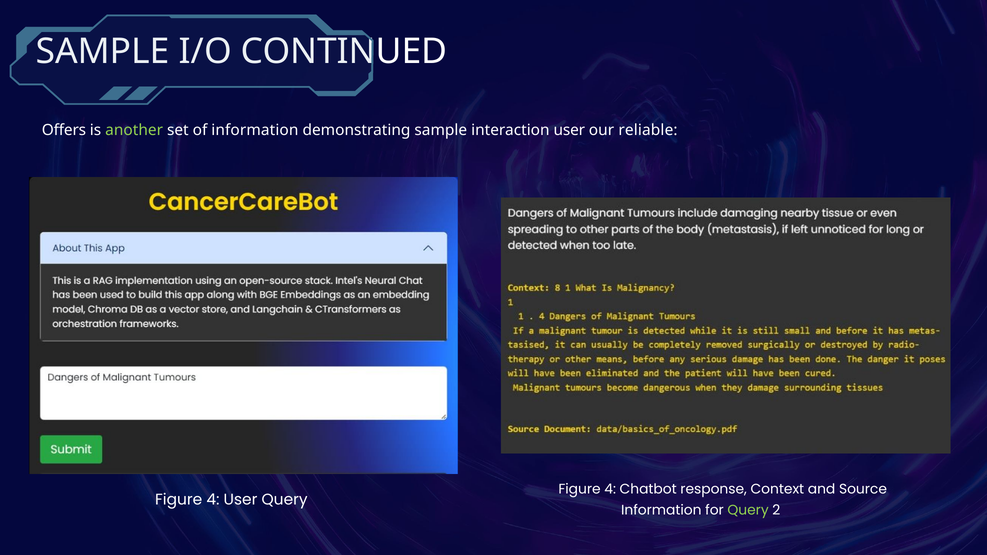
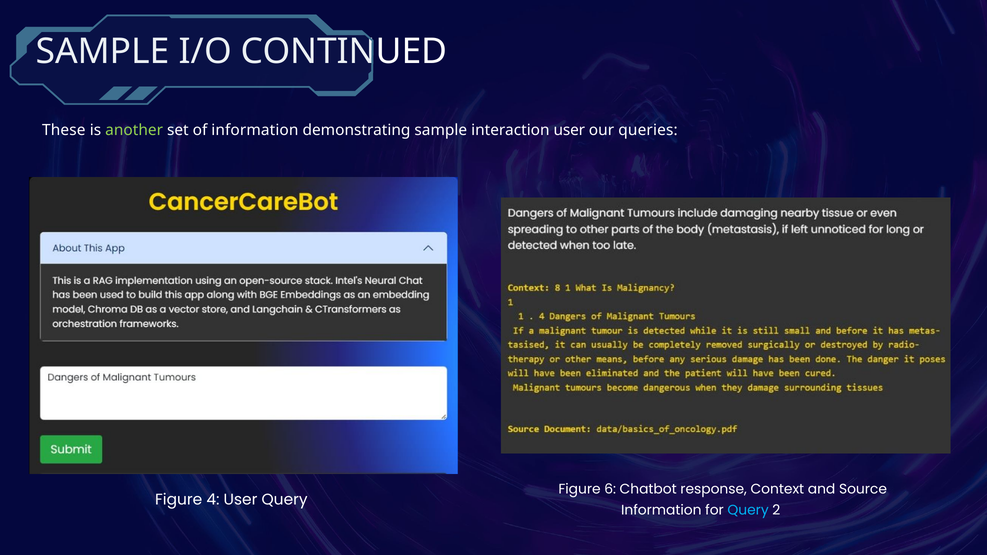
Offers: Offers -> These (64, 130)
reliable: reliable -> queries (648, 130)
4: 4 -> 6 (610, 489)
Query colour: light green -> light blue (748, 510)
